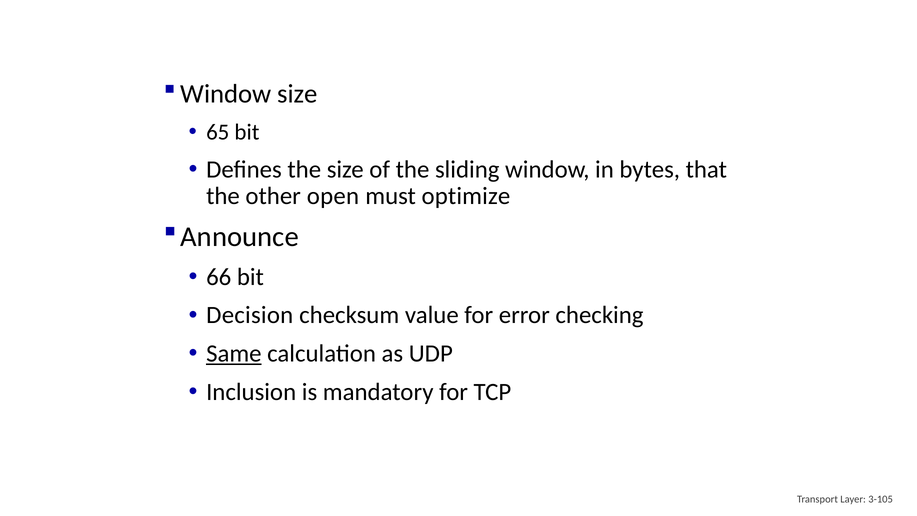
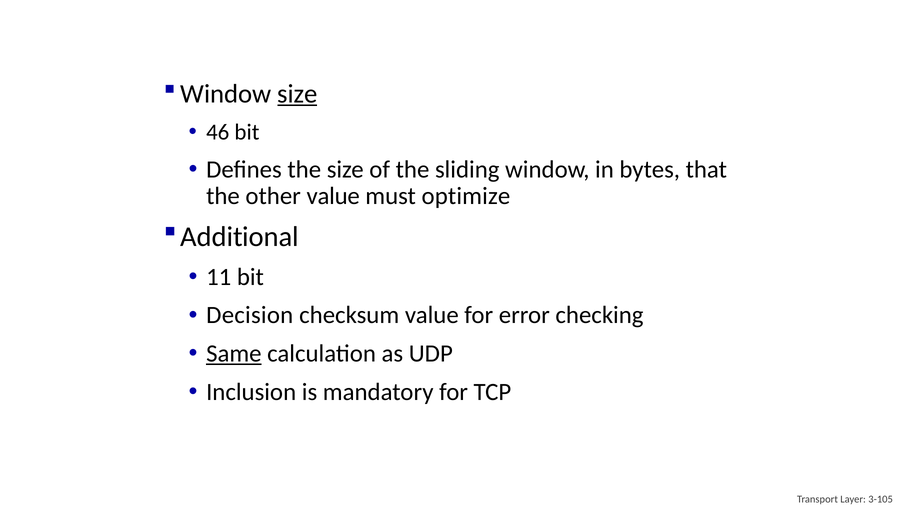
size underline: none -> present (297, 94)
65: 65 -> 46 (218, 132)
other open: open -> value (333, 196)
Announce: Announce -> Additional (240, 236)
66: 66 -> 11 (219, 277)
